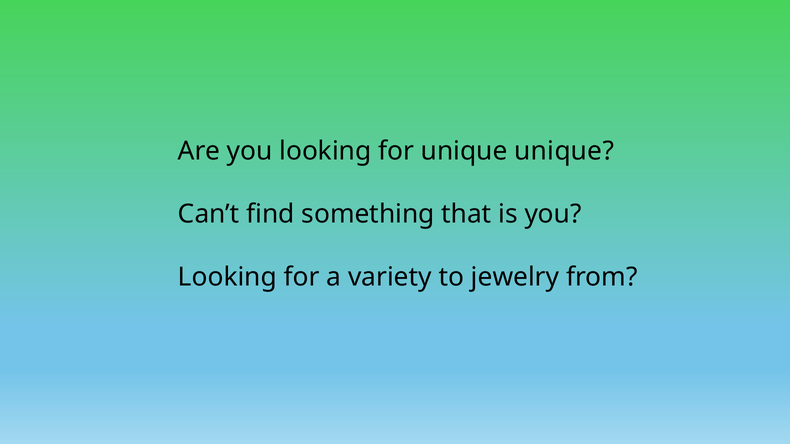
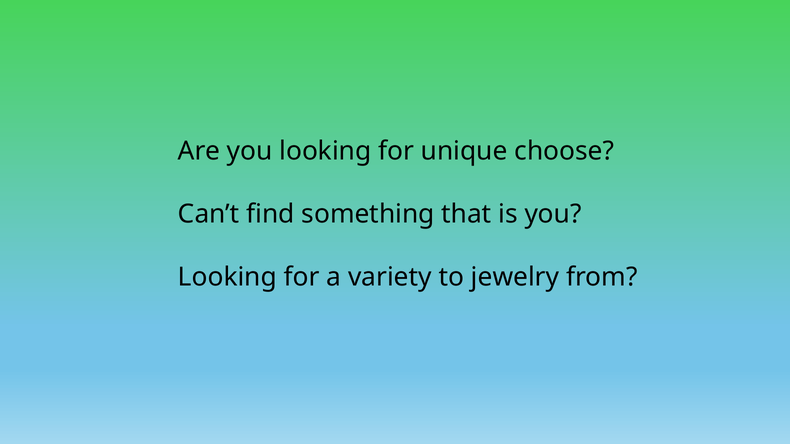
unique unique: unique -> choose (564, 151)
